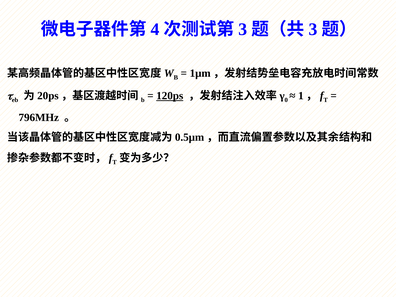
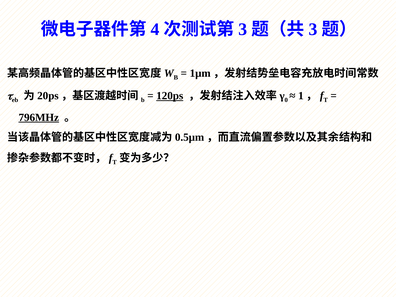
796MHz underline: none -> present (39, 117)
